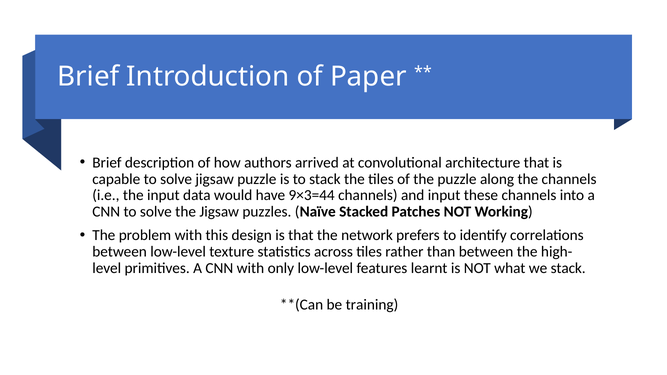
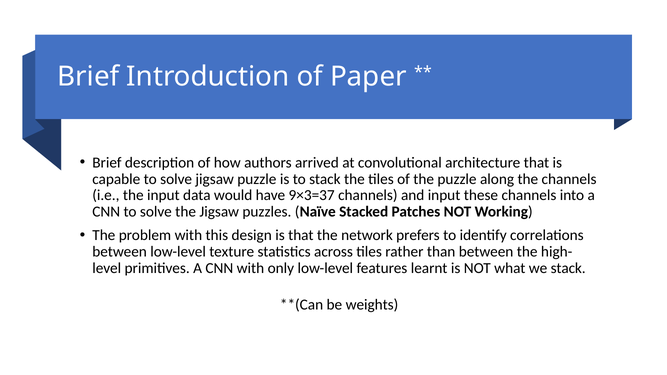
9×3=44: 9×3=44 -> 9×3=37 (312, 196)
training: training -> weights (372, 305)
